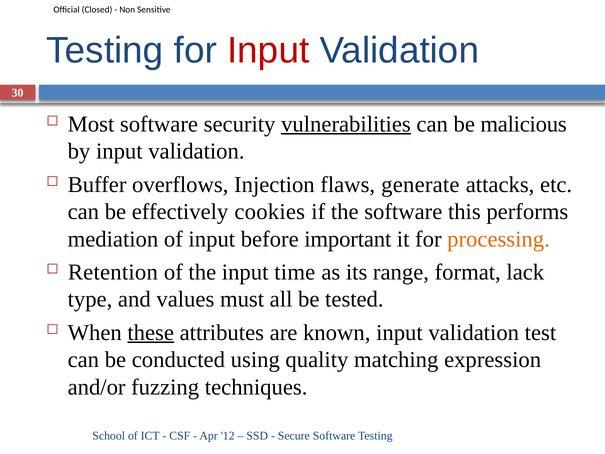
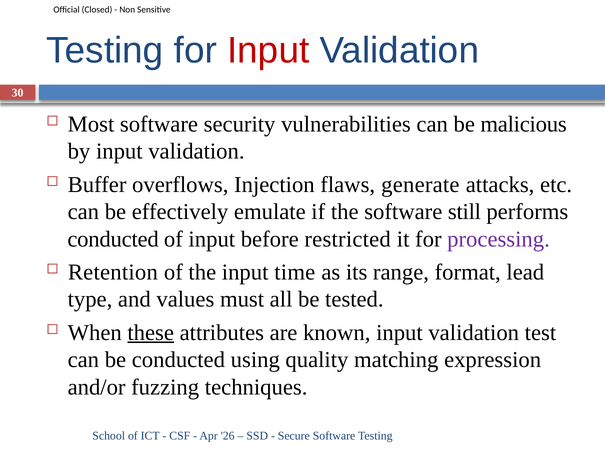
vulnerabilities underline: present -> none (346, 124)
cookies: cookies -> emulate (270, 212)
this: this -> still (464, 212)
mediation: mediation -> conducted (113, 239)
important: important -> restricted (348, 239)
processing colour: orange -> purple (499, 239)
lack: lack -> lead (525, 272)
12: 12 -> 26 (228, 436)
